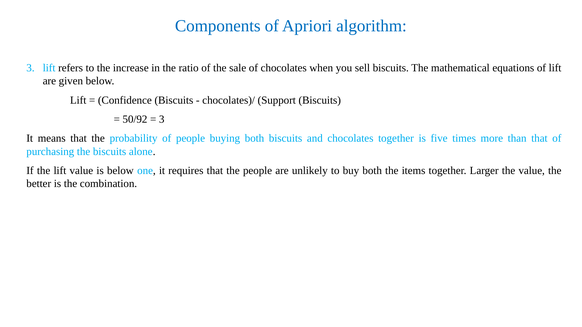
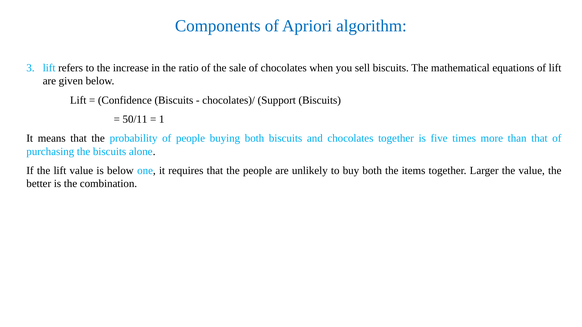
50/92: 50/92 -> 50/11 (135, 119)
3: 3 -> 1 (162, 119)
